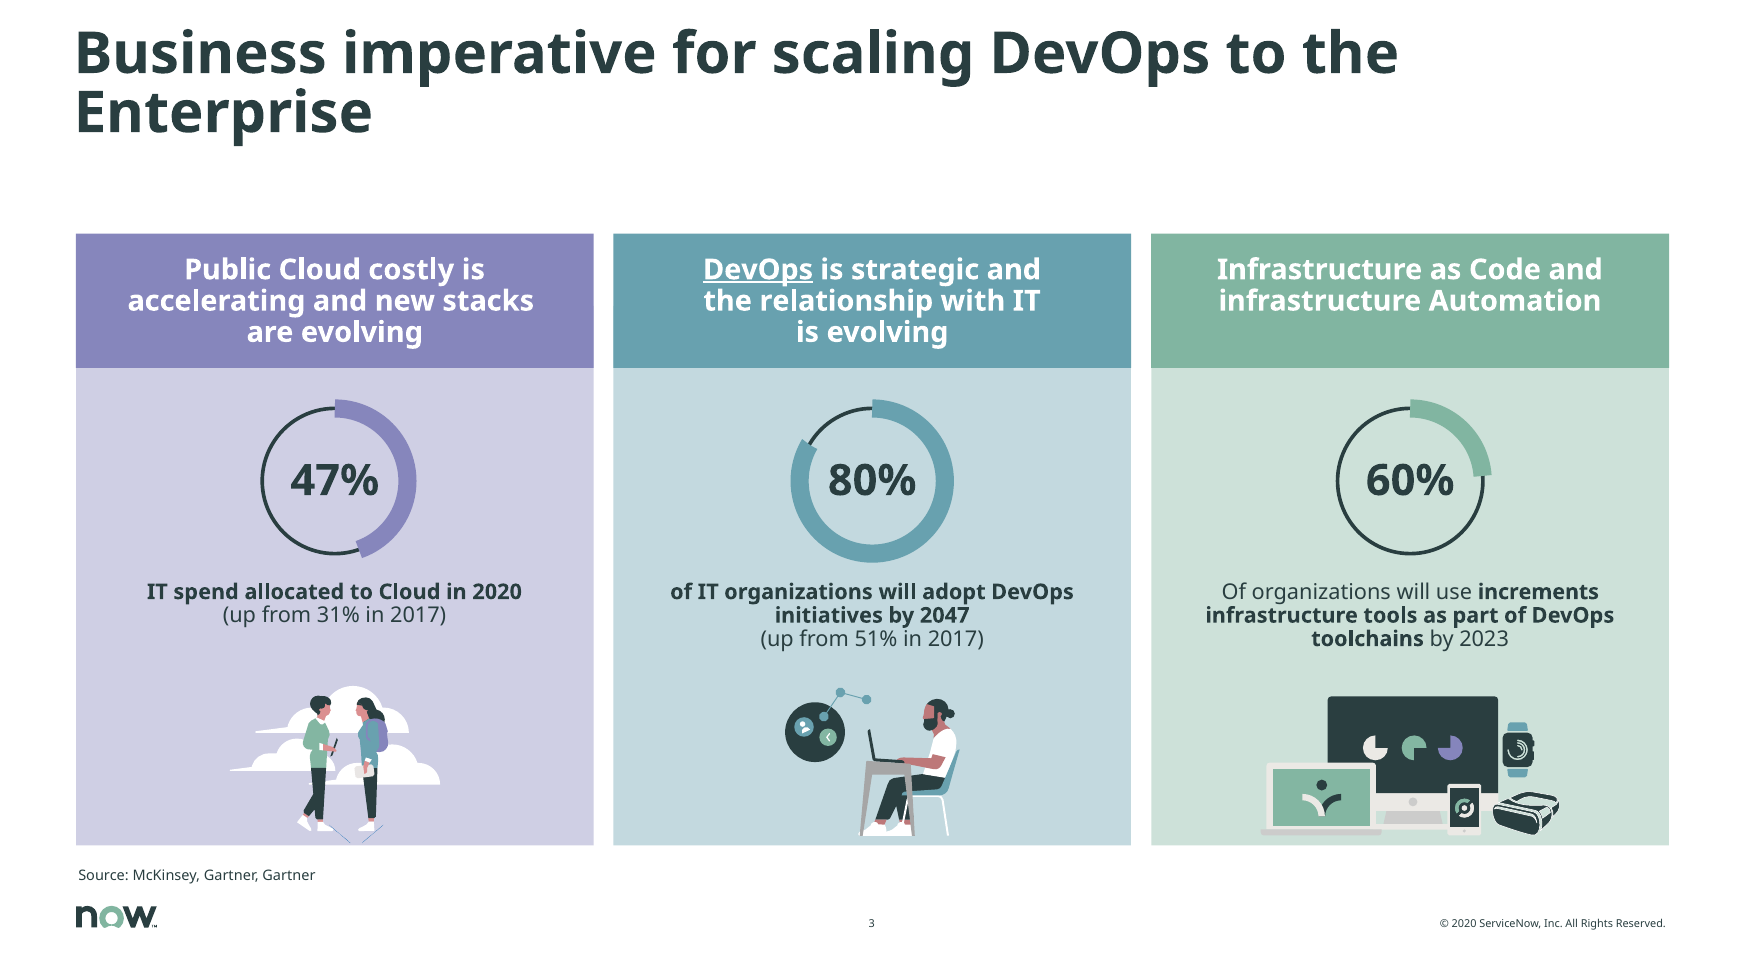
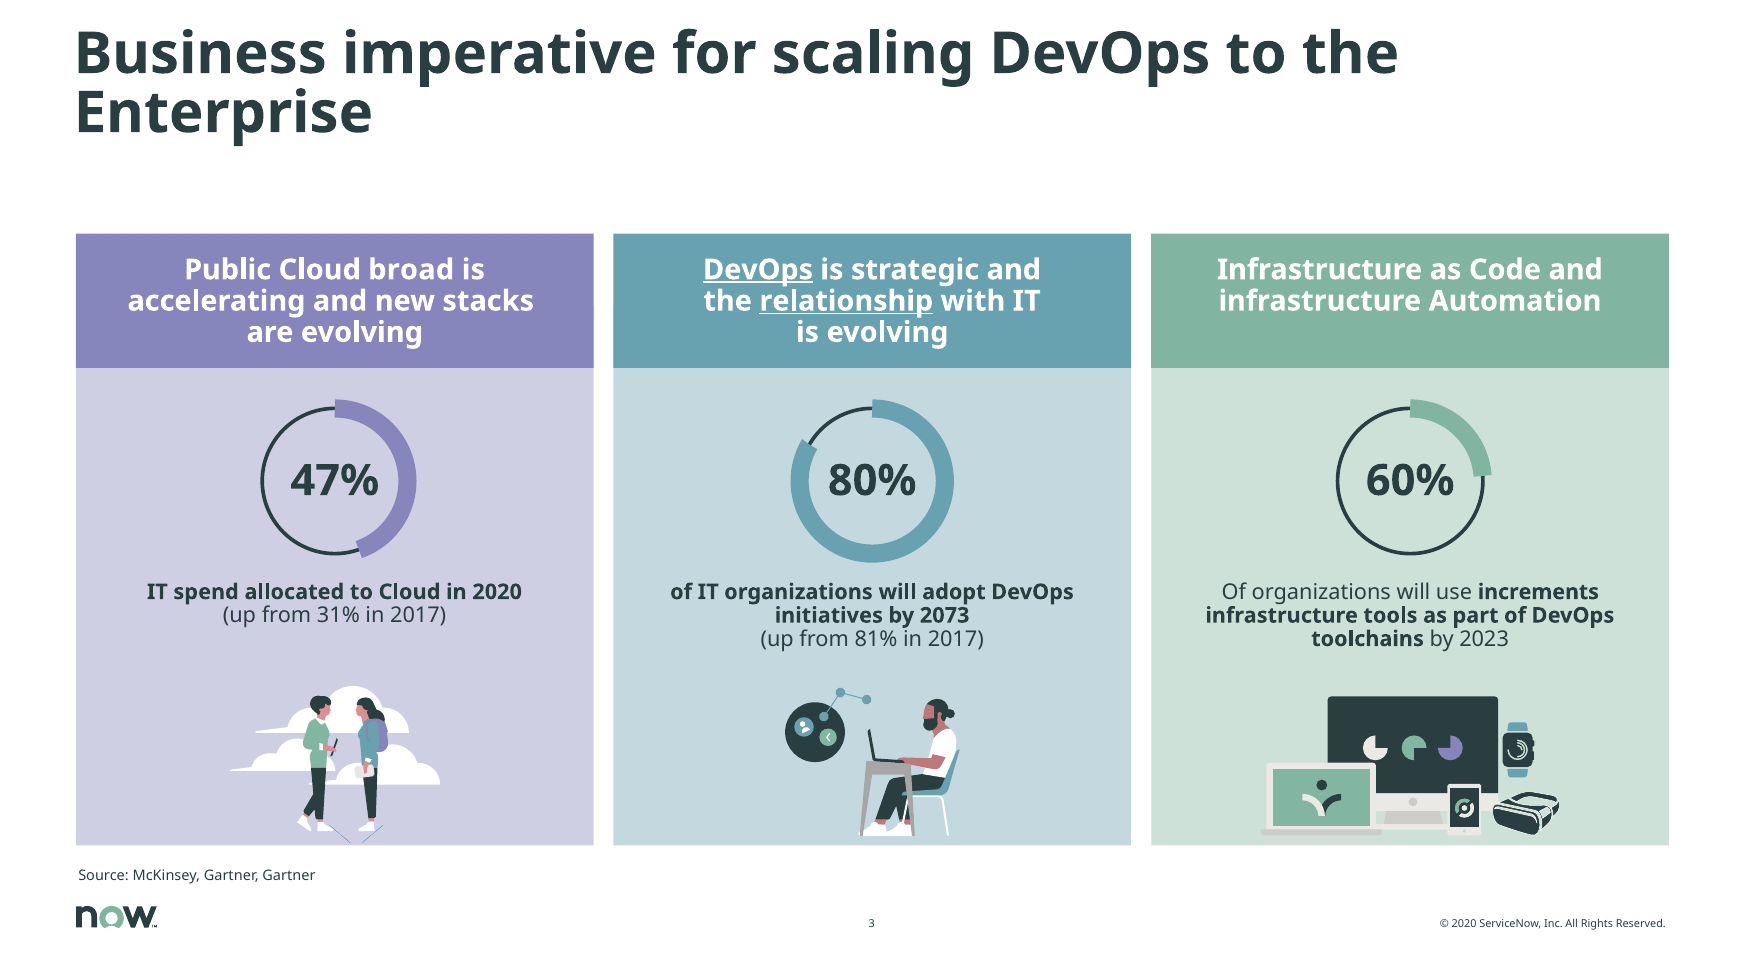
costly: costly -> broad (411, 270)
relationship underline: none -> present (846, 301)
2047: 2047 -> 2073 (945, 616)
51%: 51% -> 81% (876, 639)
